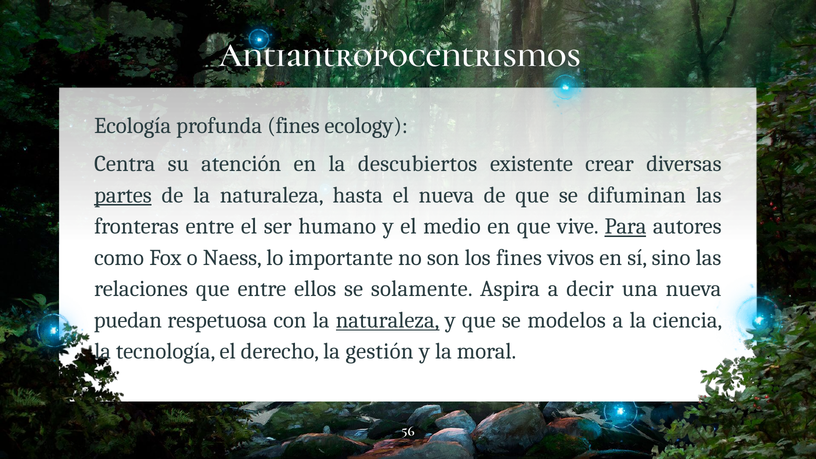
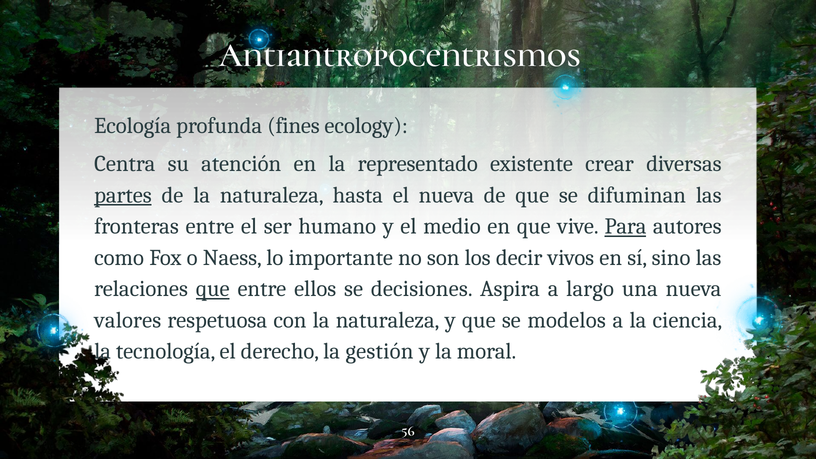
descubiertos: descubiertos -> representado (418, 164)
los fines: fines -> decir (519, 258)
que underline: none -> present (213, 289)
solamente: solamente -> decisiones (422, 289)
decir: decir -> largo (590, 289)
puedan: puedan -> valores (128, 320)
naturaleza underline: present -> none (388, 320)
